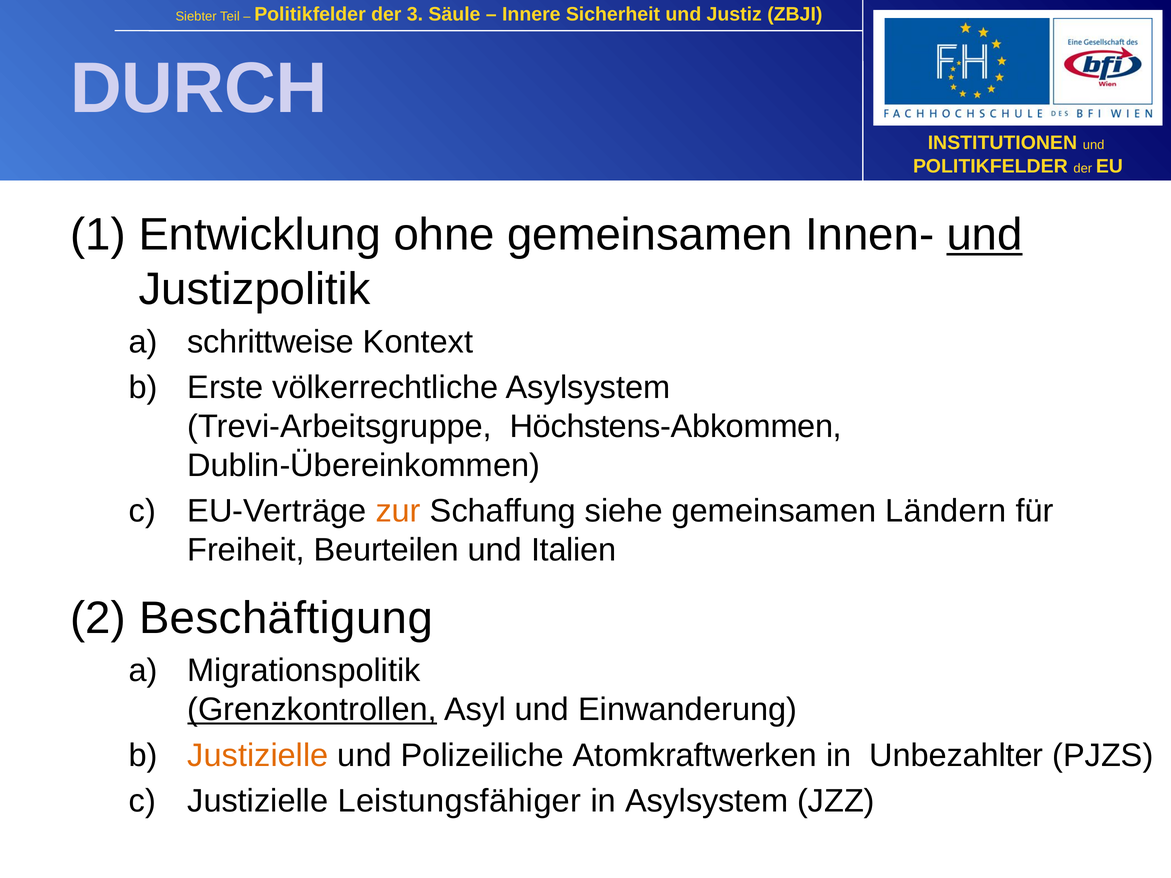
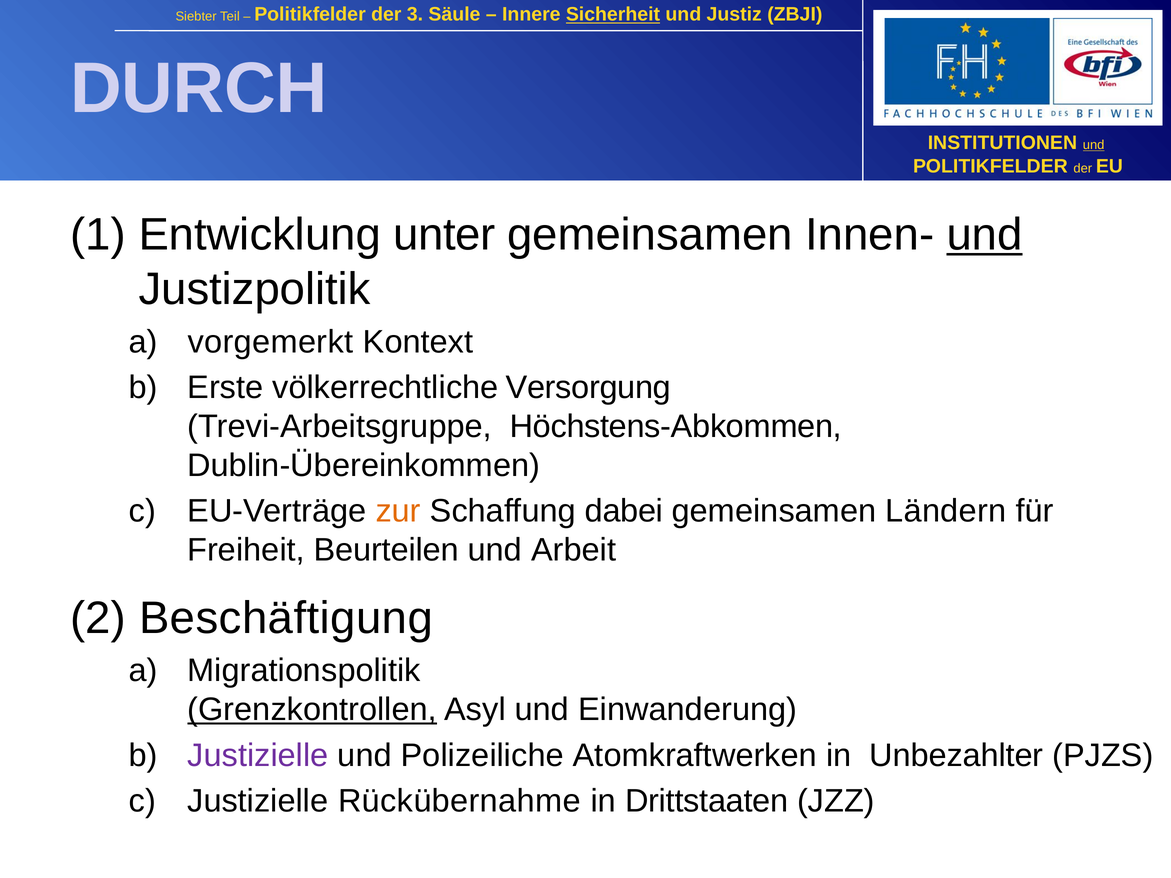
Sicherheit underline: none -> present (613, 15)
und underline: none -> present (1094, 145)
ohne: ohne -> unter (444, 235)
schrittweise: schrittweise -> vorgemerkt (270, 342)
völkerrechtliche Asylsystem: Asylsystem -> Versorgung (588, 387)
siehe: siehe -> dabei (624, 511)
Italien: Italien -> Arbeit (574, 550)
Justizielle colour: orange -> purple (258, 755)
Leistungsfähiger: Leistungsfähiger -> Rückübernahme (459, 801)
in Asylsystem: Asylsystem -> Drittstaaten (707, 801)
